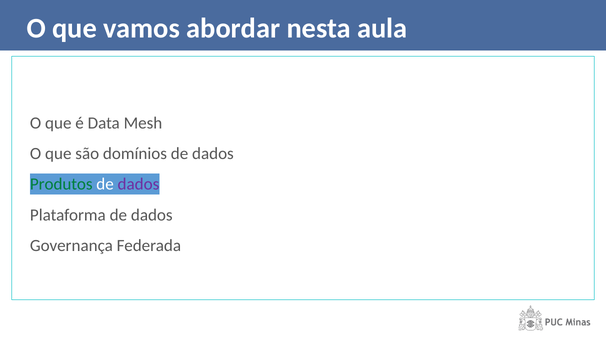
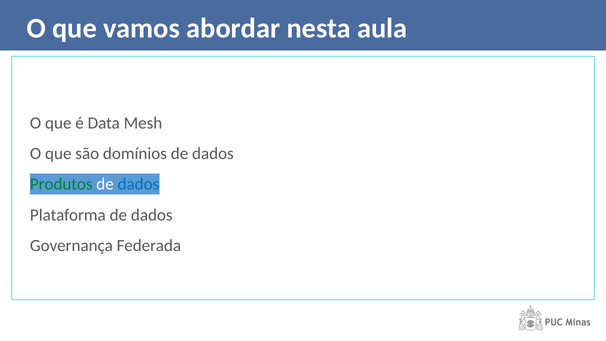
dados colour: purple -> blue (138, 184)
